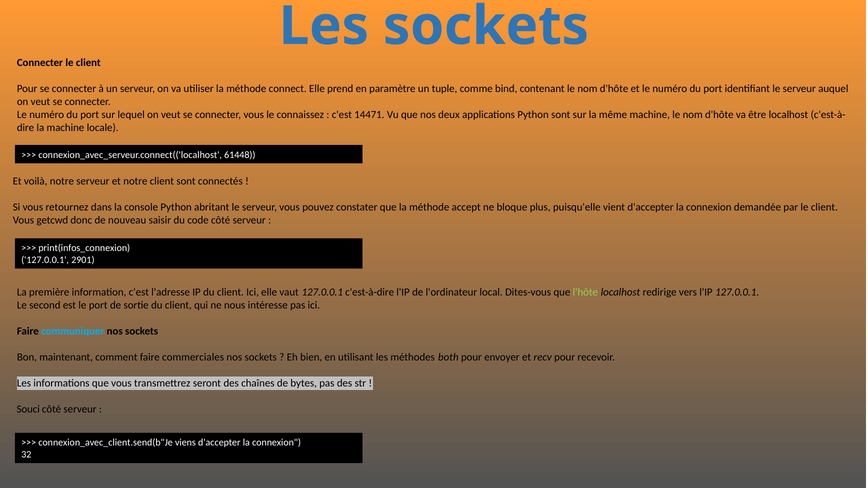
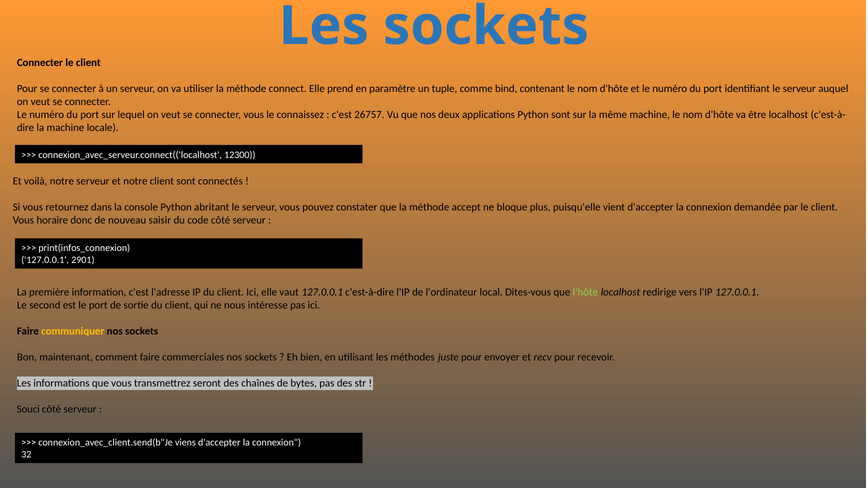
14471: 14471 -> 26757 (369, 115)
61448: 61448 -> 12300 (240, 155)
getcwd: getcwd -> horaire (52, 220)
communiquer colour: light blue -> yellow (73, 332)
both: both -> juste (448, 358)
